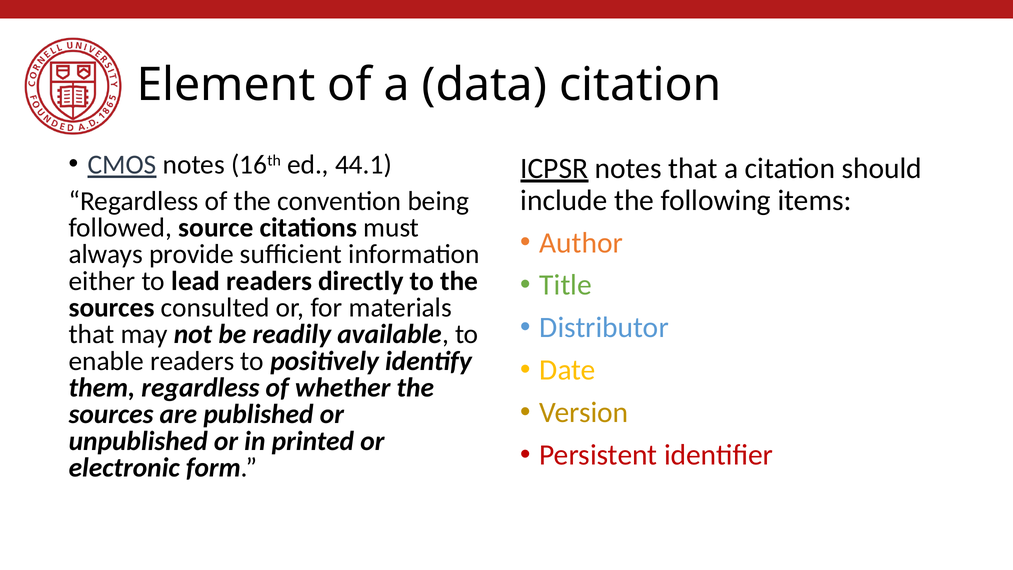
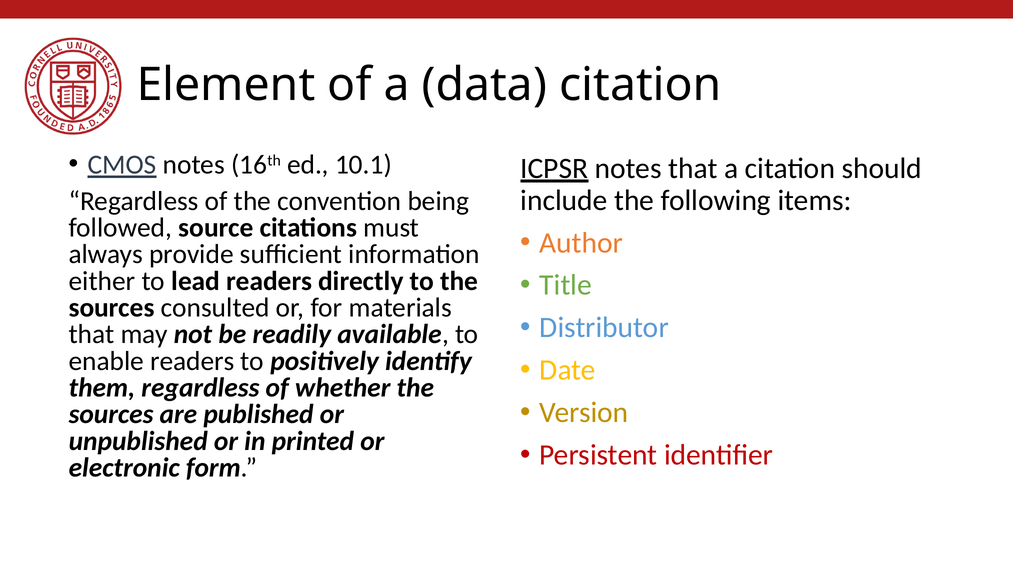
44.1: 44.1 -> 10.1 (364, 165)
